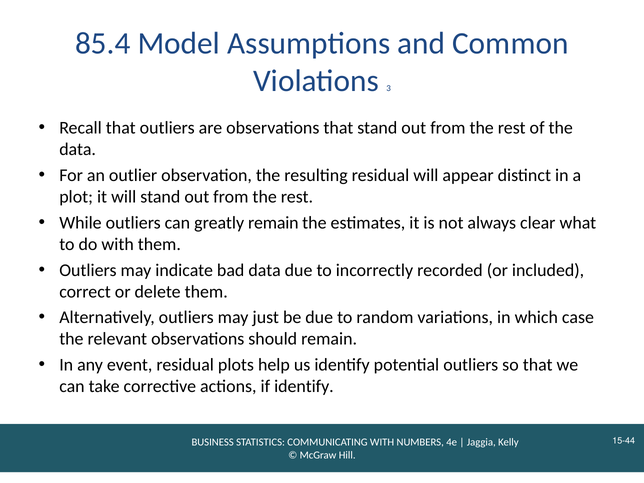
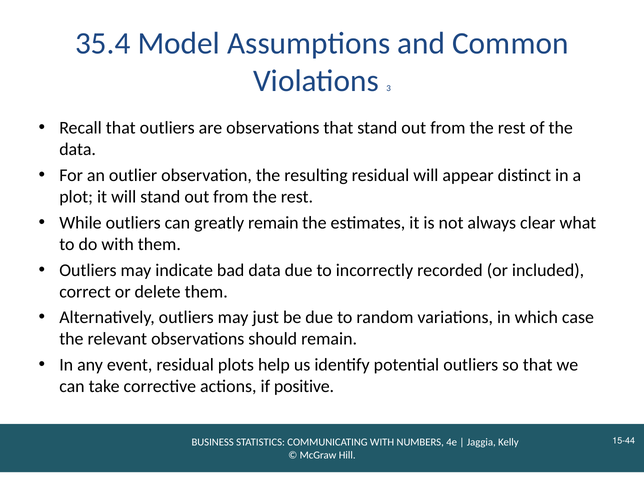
85.4: 85.4 -> 35.4 (103, 44)
if identify: identify -> positive (304, 386)
